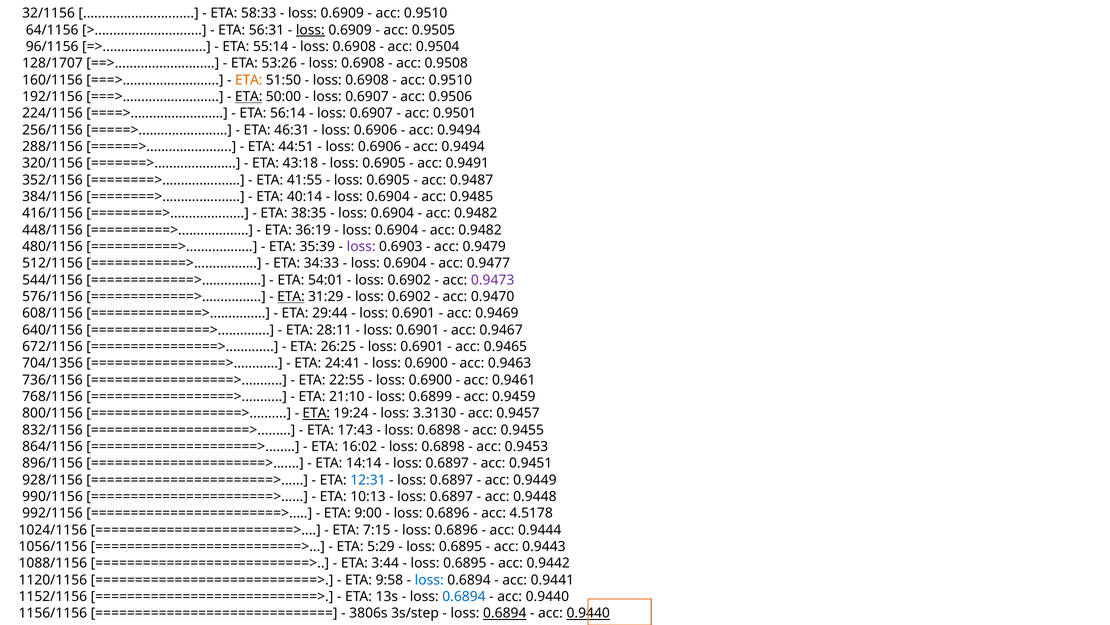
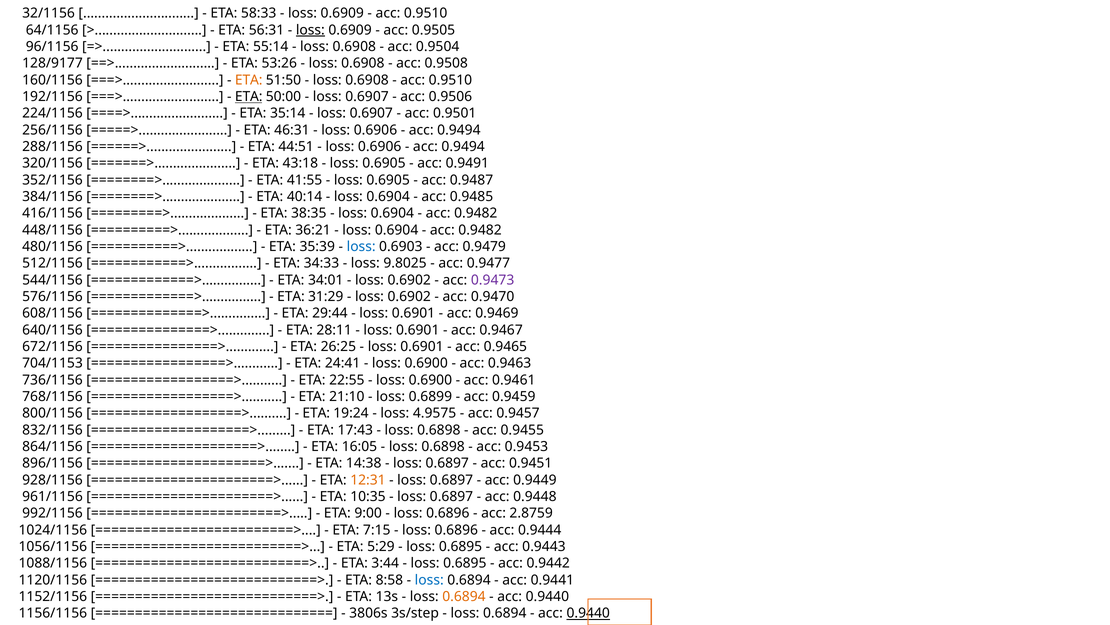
128/1707: 128/1707 -> 128/9177 (53, 63)
56:14: 56:14 -> 35:14 (288, 113)
36:19: 36:19 -> 36:21 (313, 230)
loss colour: purple -> blue (361, 246)
0.6904: 0.6904 -> 9.8025 (405, 263)
54:01: 54:01 -> 34:01 (326, 280)
ETA underline: present -> none (291, 296)
704/1356: 704/1356 -> 704/1153 (53, 363)
ETA underline: present -> none (316, 413)
3.3130: 3.3130 -> 4.9575 (435, 413)
16:02: 16:02 -> 16:05 (359, 446)
14:14: 14:14 -> 14:38 (364, 463)
12:31 colour: blue -> orange (368, 480)
990/1156: 990/1156 -> 961/1156 (53, 496)
10:13: 10:13 -> 10:35 (368, 496)
4.5178: 4.5178 -> 2.8759 (531, 513)
9:58: 9:58 -> 8:58 (389, 579)
0.6894 colour: blue -> orange (464, 596)
0.6894 underline: present -> none (505, 613)
